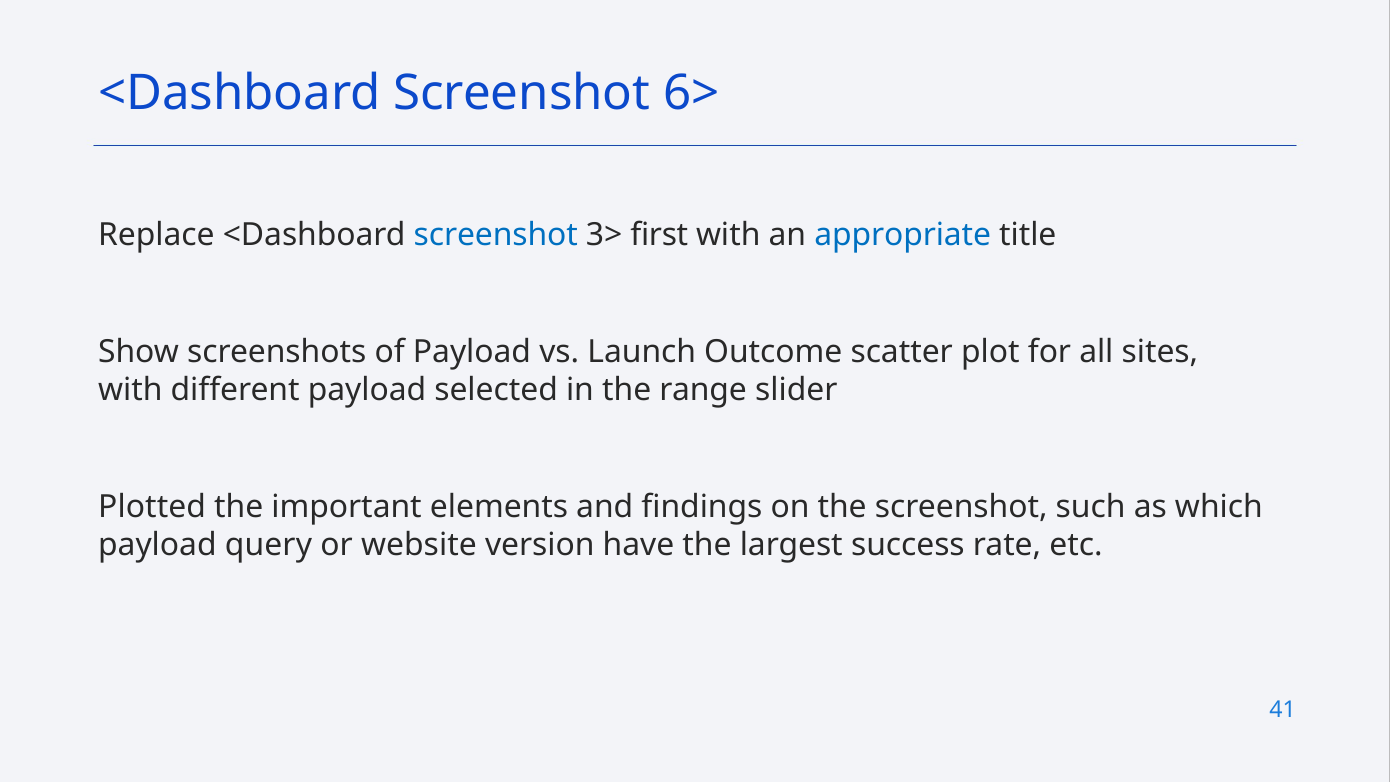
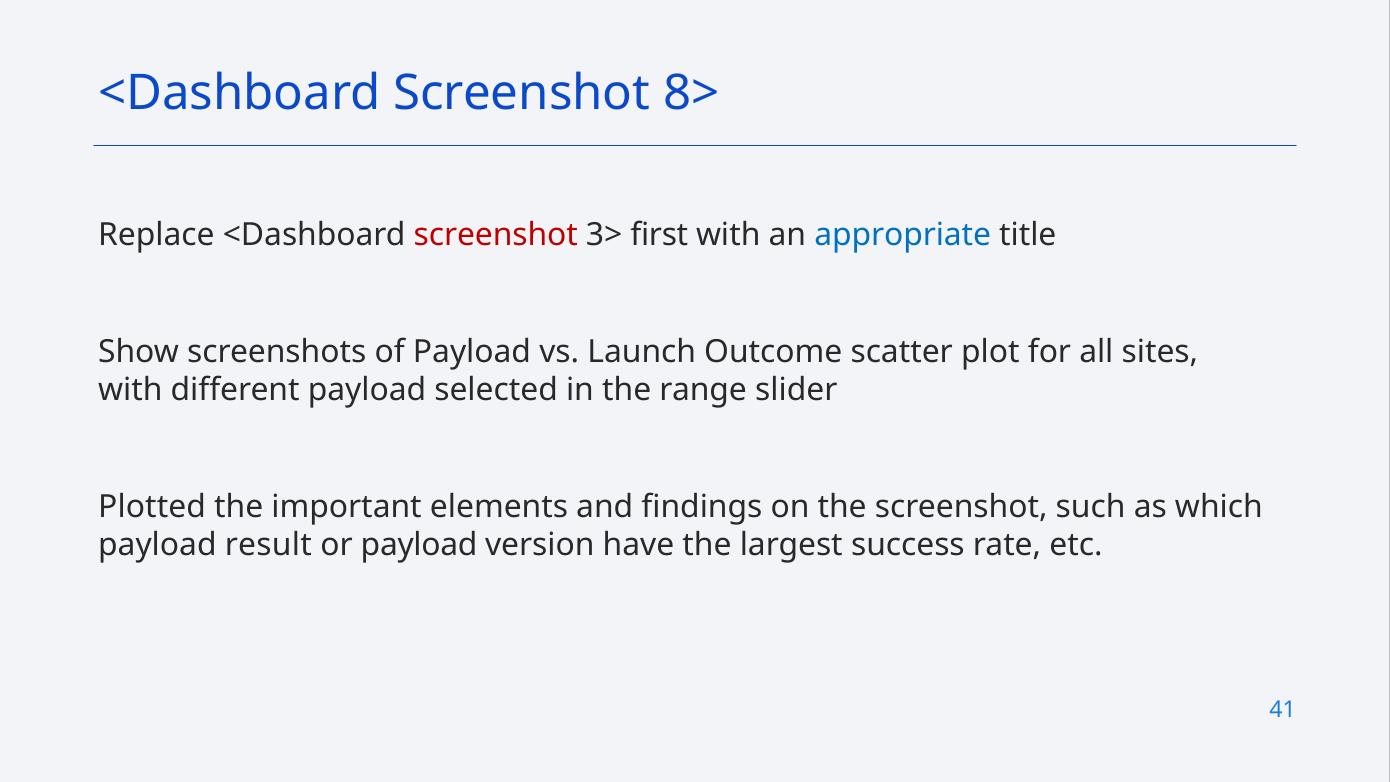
6>: 6> -> 8> (691, 93)
screenshot colour: blue -> red (496, 235)
query: query -> result (268, 545)
or website: website -> payload (419, 545)
